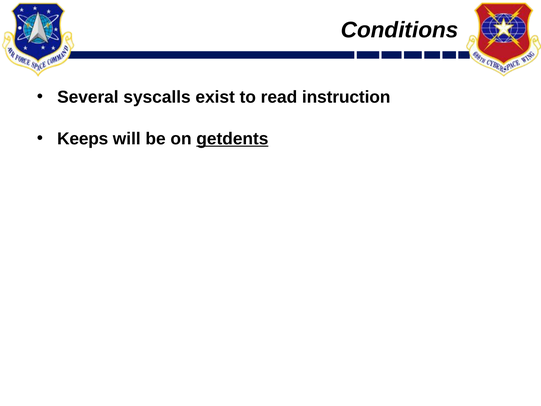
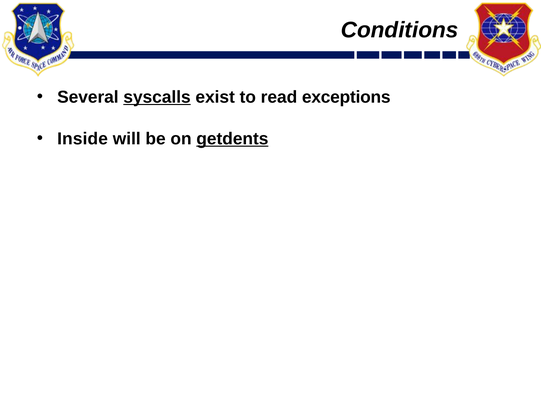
syscalls underline: none -> present (157, 97)
instruction: instruction -> exceptions (346, 97)
Keeps: Keeps -> Inside (83, 139)
